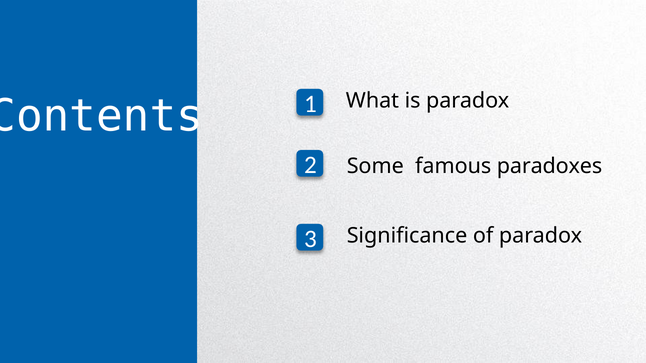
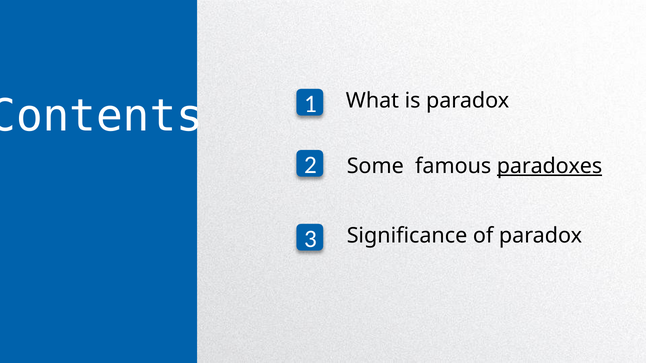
paradoxes underline: none -> present (550, 166)
